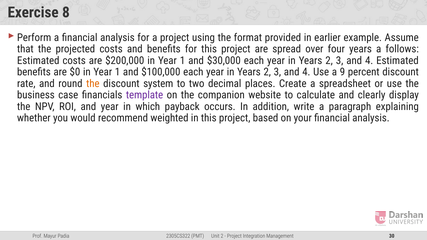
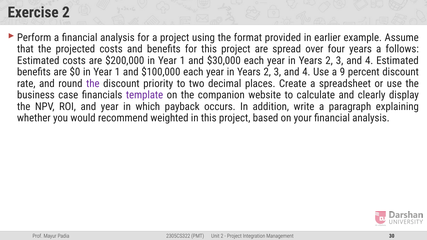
Exercise 8: 8 -> 2 (66, 12)
the colour: orange -> purple (93, 84)
system: system -> priority (158, 84)
